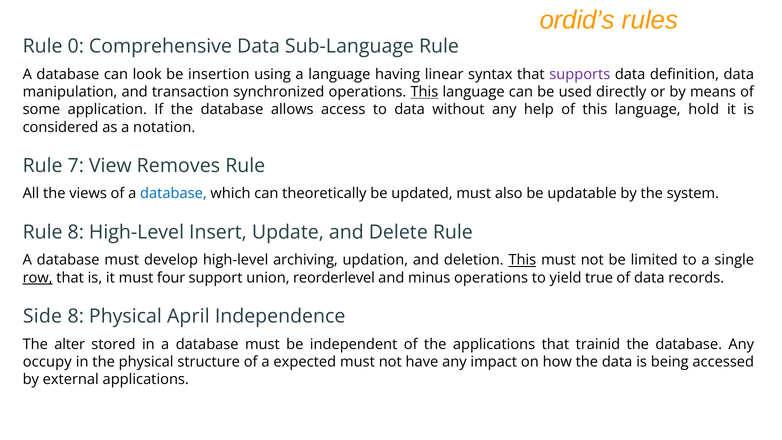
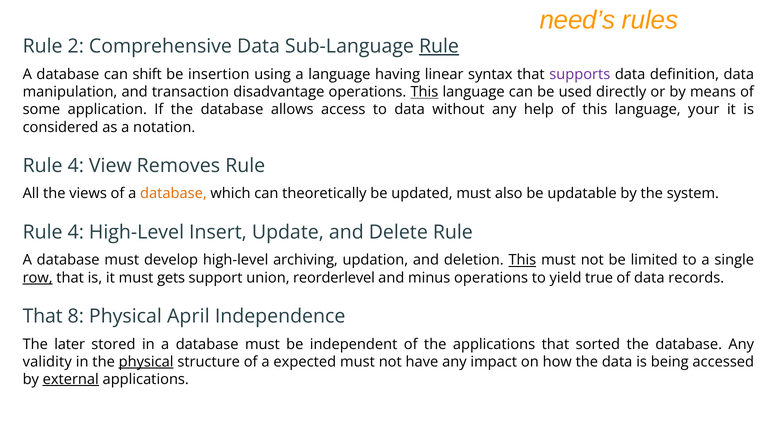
ordid’s: ordid’s -> need’s (577, 20)
0: 0 -> 2 (76, 46)
Rule underline: none -> present (439, 46)
look: look -> shift (147, 74)
synchronized: synchronized -> disadvantage (279, 92)
hold: hold -> your (704, 110)
7: 7 -> 4 (76, 166)
database colour: blue -> orange (173, 194)
8: 8 -> 4 (76, 232)
four: four -> gets (171, 278)
Side: Side -> That (43, 316)
alter: alter -> later (70, 344)
trainid: trainid -> sorted (598, 344)
occupy: occupy -> validity (47, 362)
physical underline: none -> present (146, 362)
external underline: none -> present (71, 379)
